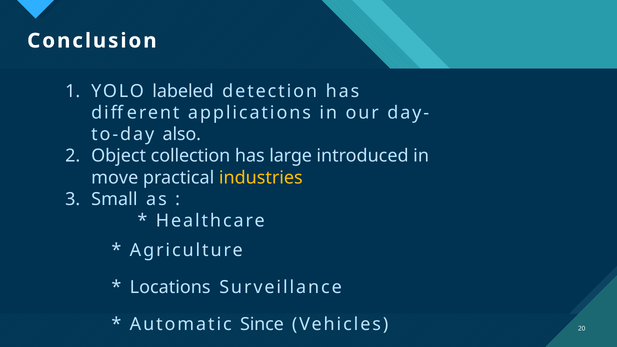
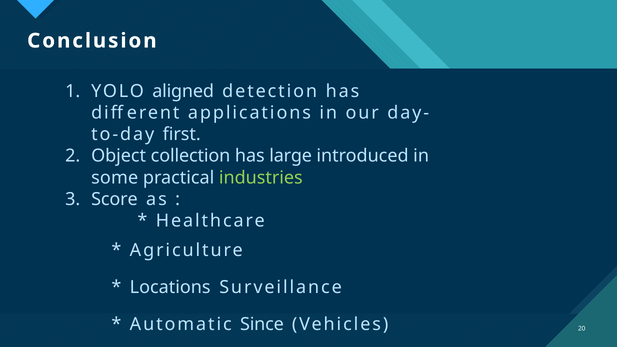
labeled: labeled -> aligned (183, 91)
also: also -> first (182, 134)
move: move -> some (115, 178)
industries colour: yellow -> light green (261, 178)
Small: Small -> Score (114, 199)
